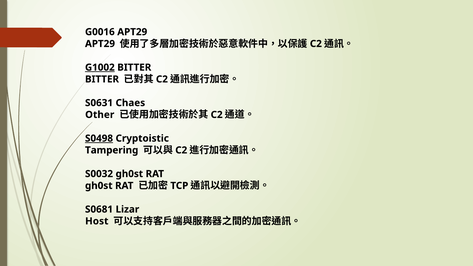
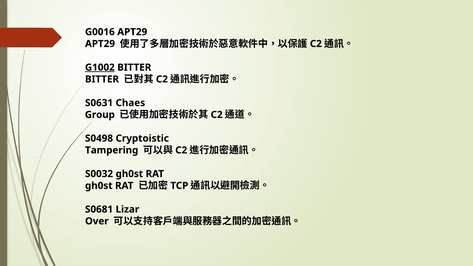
Other: Other -> Group (100, 115)
S0498 underline: present -> none (99, 138)
Host: Host -> Over (97, 221)
